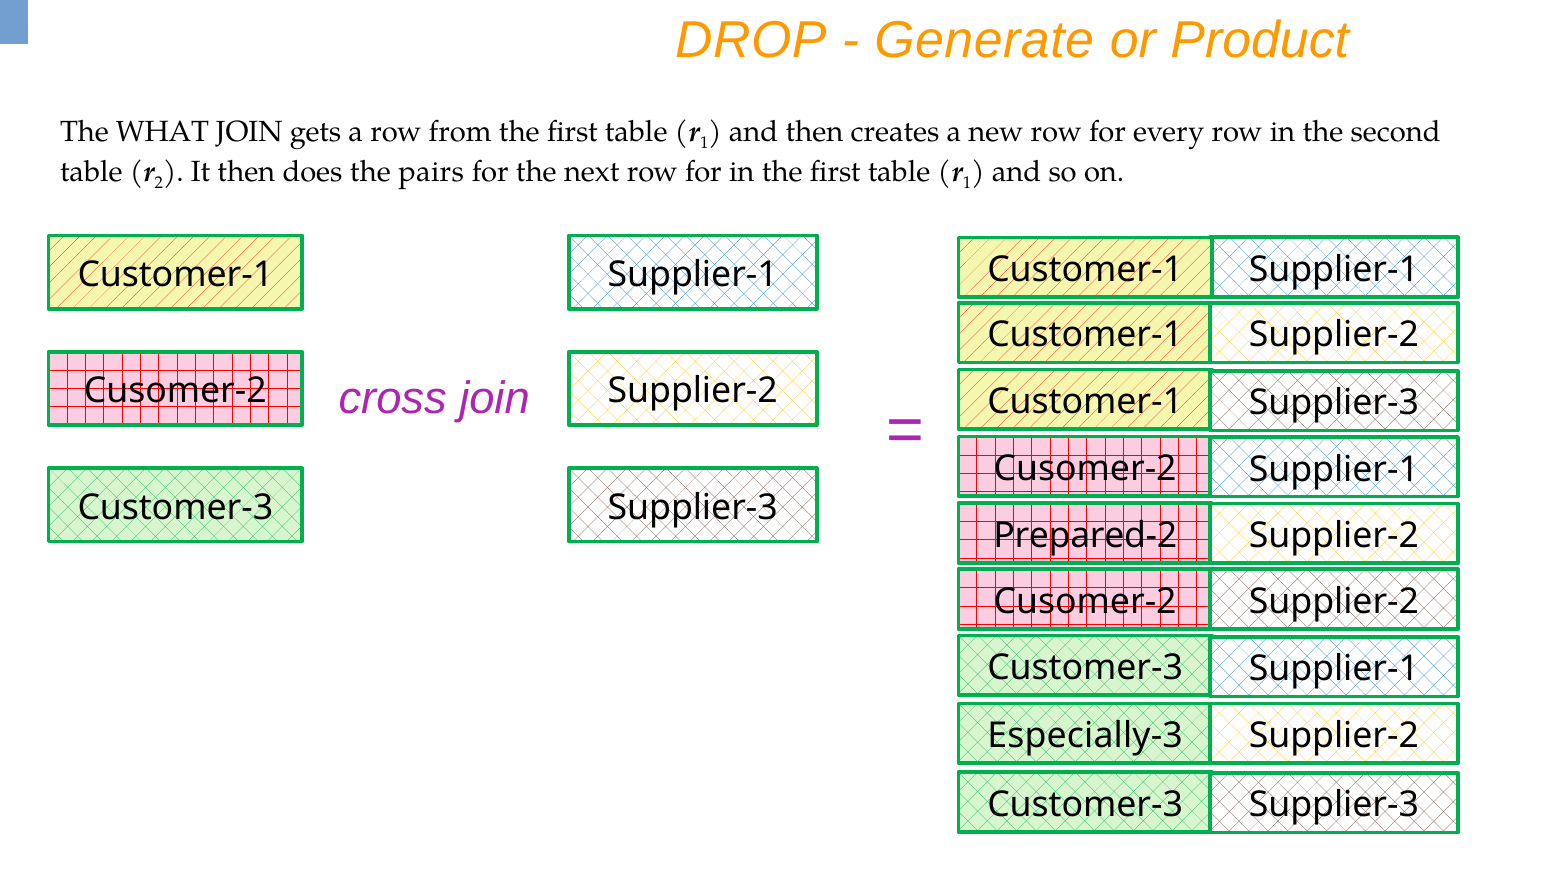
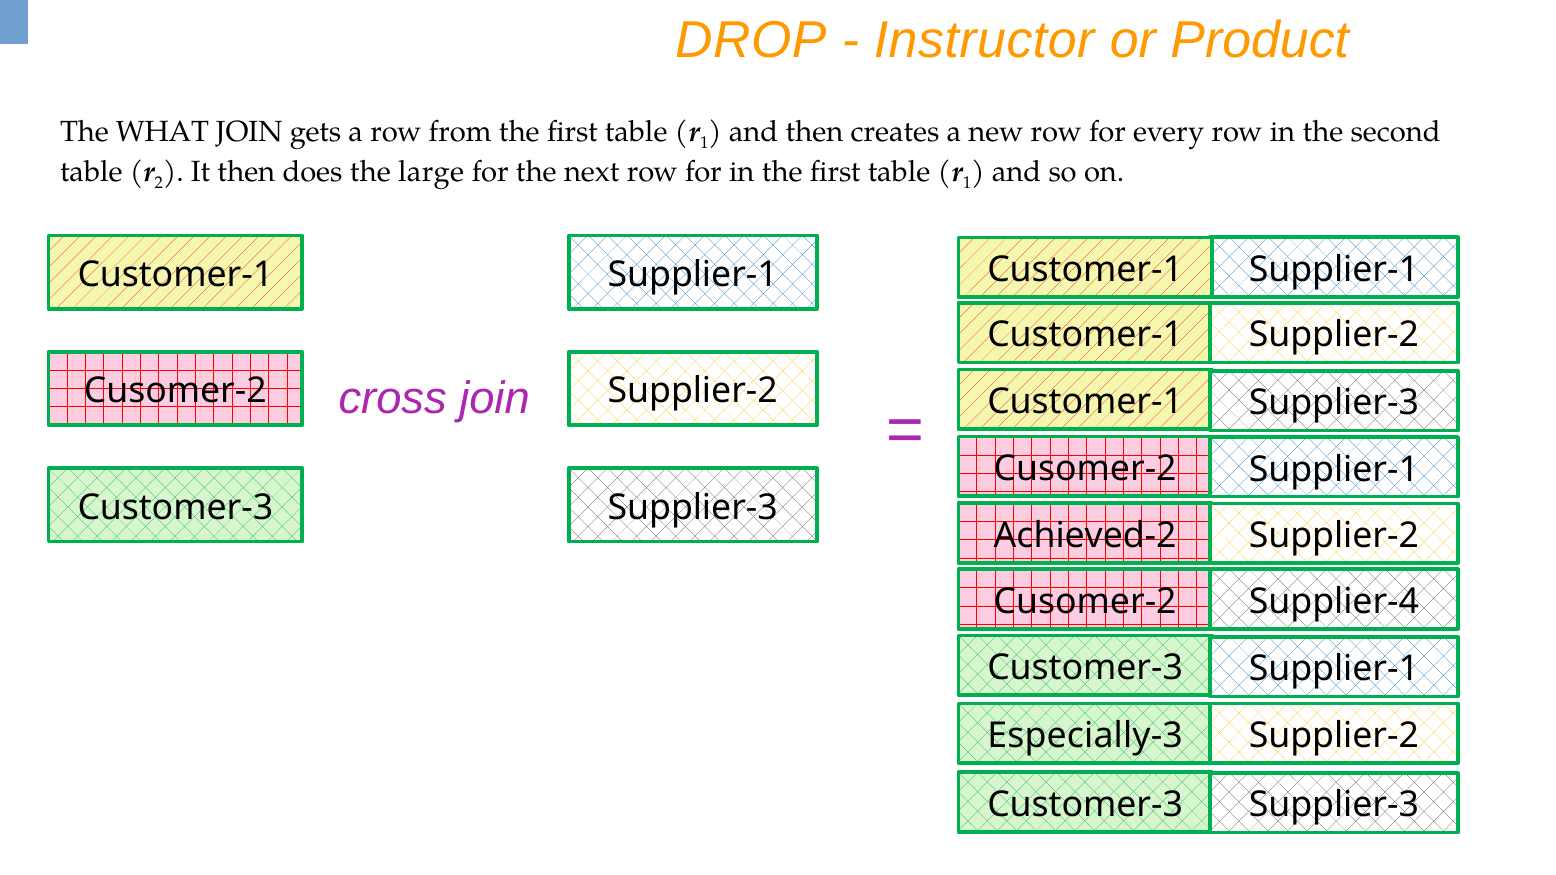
Generate: Generate -> Instructor (984, 40)
pairs: pairs -> large (431, 172)
Prepared-2: Prepared-2 -> Achieved-2 (1085, 536)
Supplier-2: Supplier-2 -> Supplier-4 (1334, 602)
